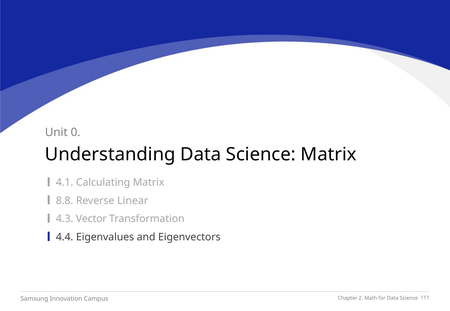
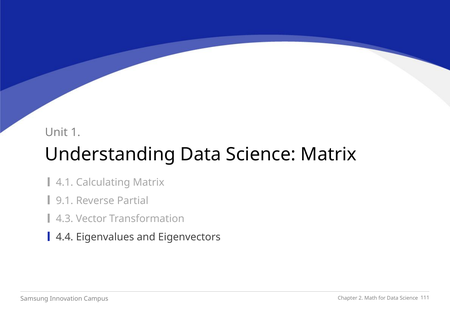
0: 0 -> 1 (76, 133)
8.8: 8.8 -> 9.1 (65, 201)
Linear: Linear -> Partial (133, 201)
